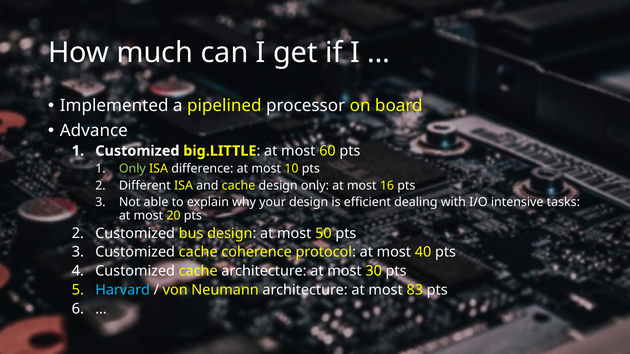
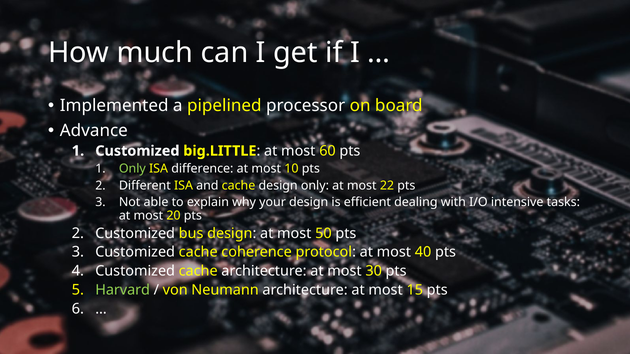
16: 16 -> 22 (387, 186)
Harvard colour: light blue -> light green (123, 290)
83: 83 -> 15 (415, 290)
